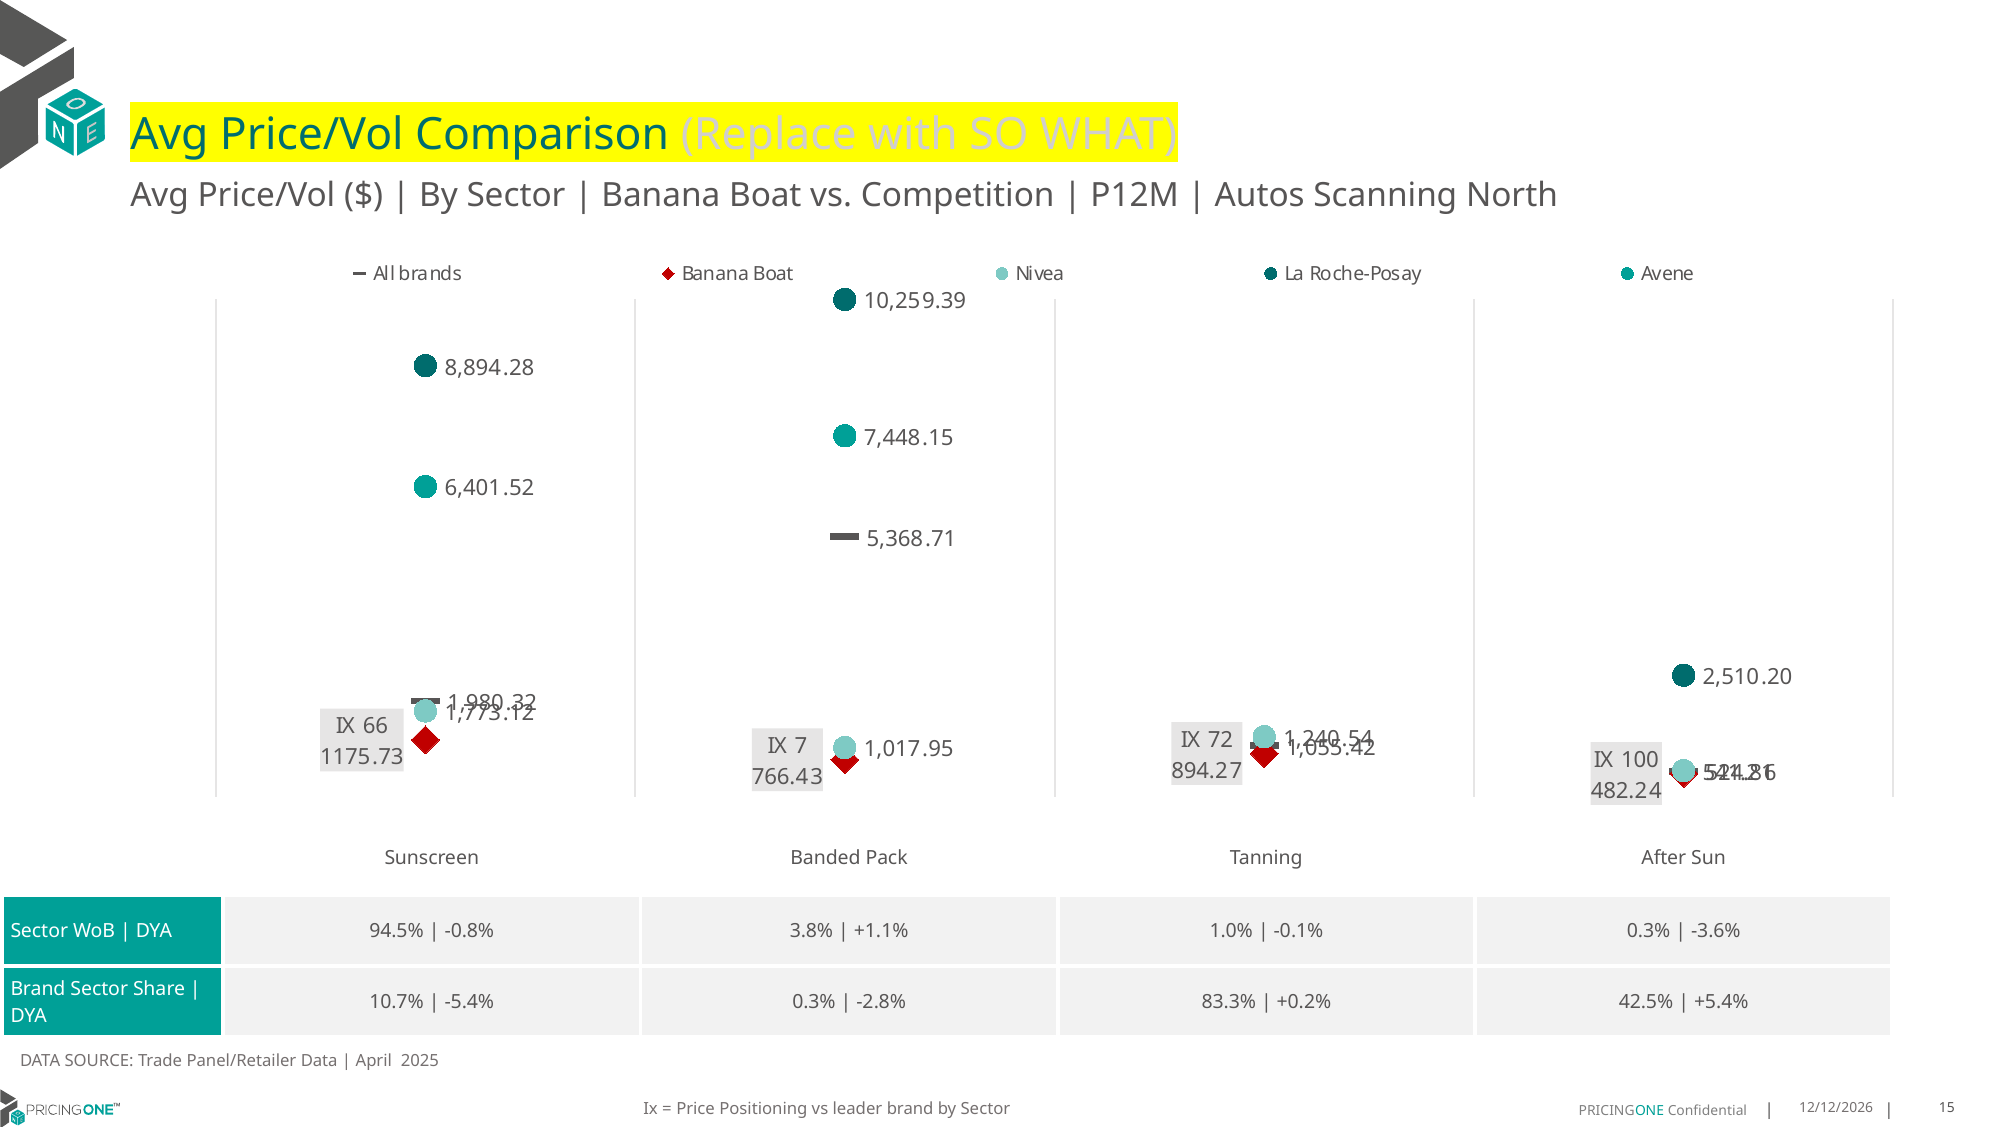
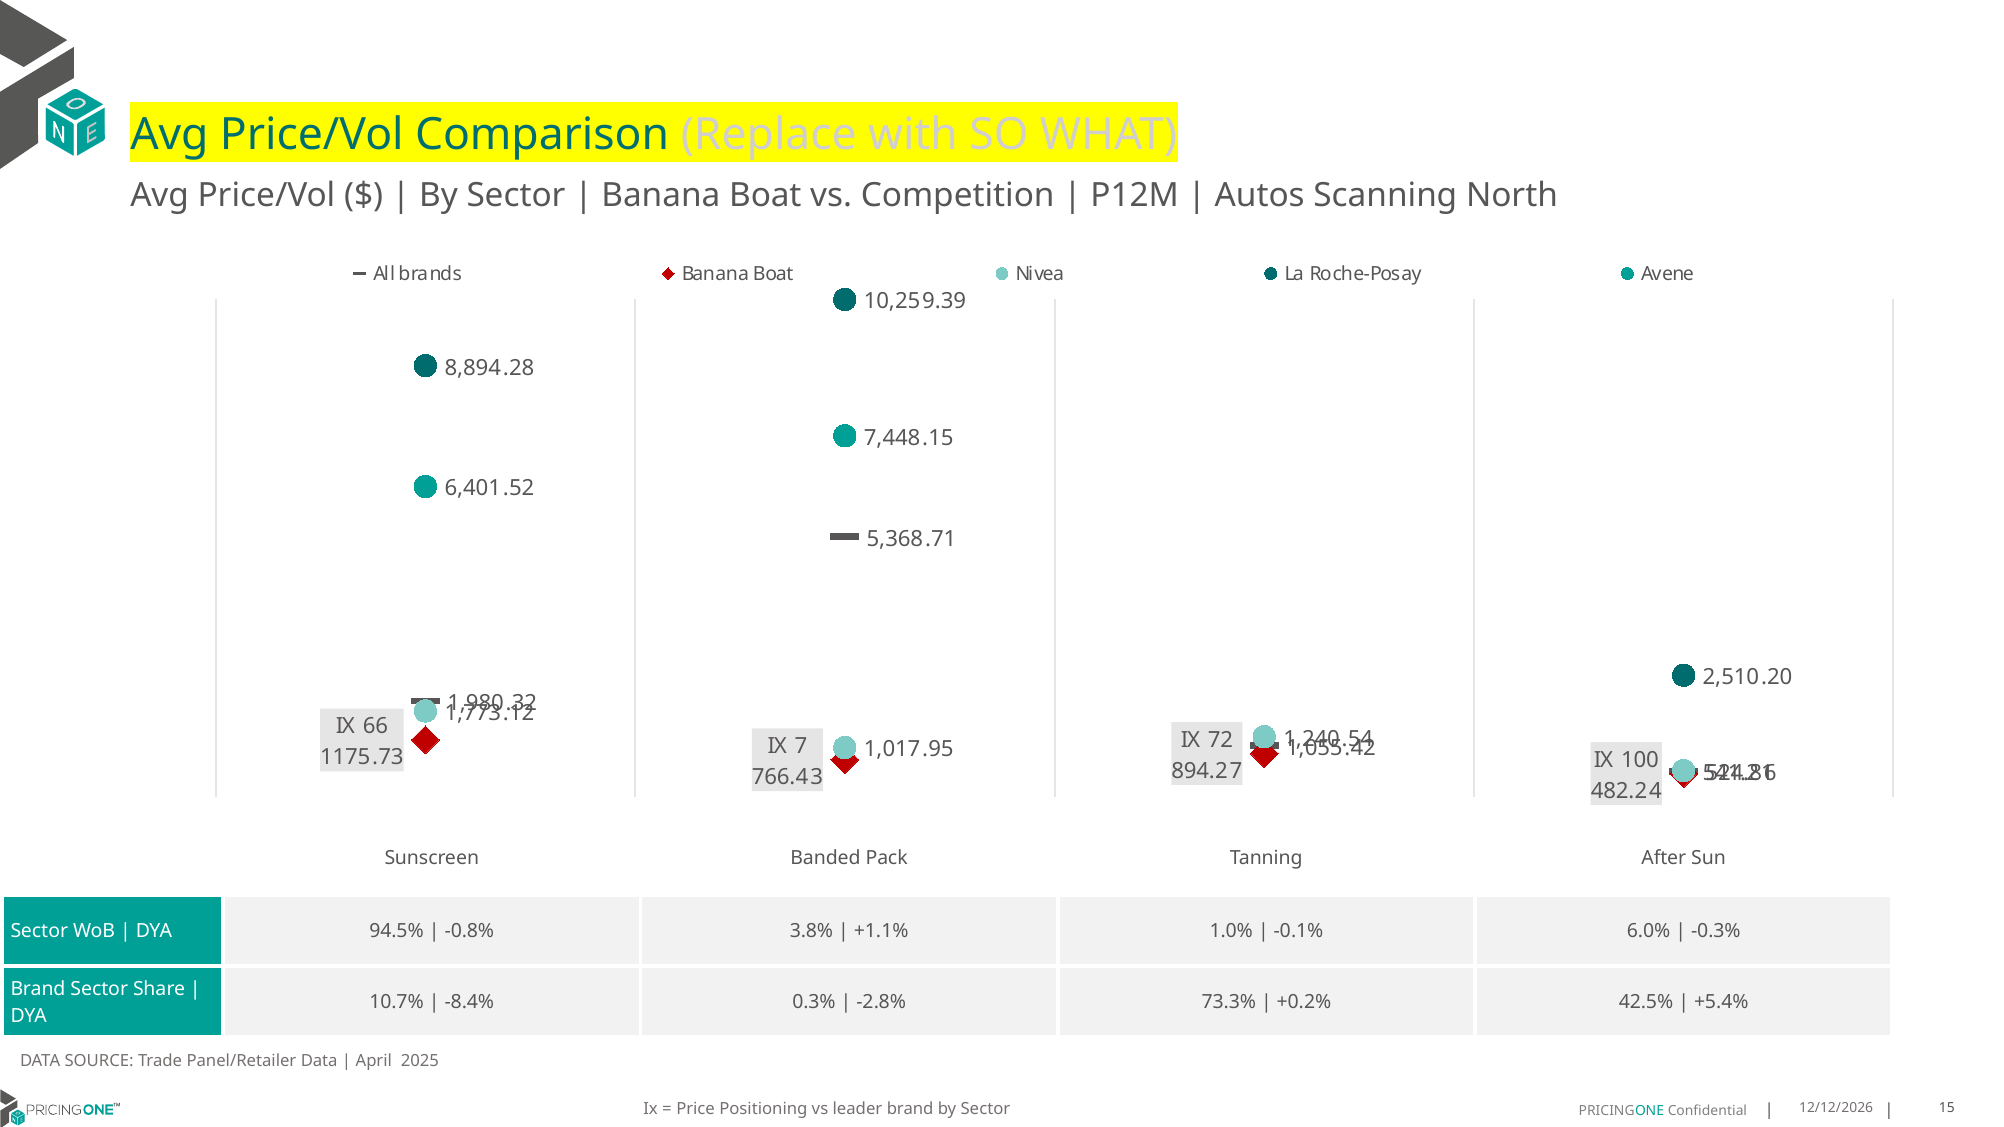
-0.1% 0.3%: 0.3% -> 6.0% (1649, 932)
-3.6%: -3.6% -> -0.3% (1716, 932)
-5.4%: -5.4% -> -8.4% (469, 1003)
83.3%: 83.3% -> 73.3% (1229, 1003)
